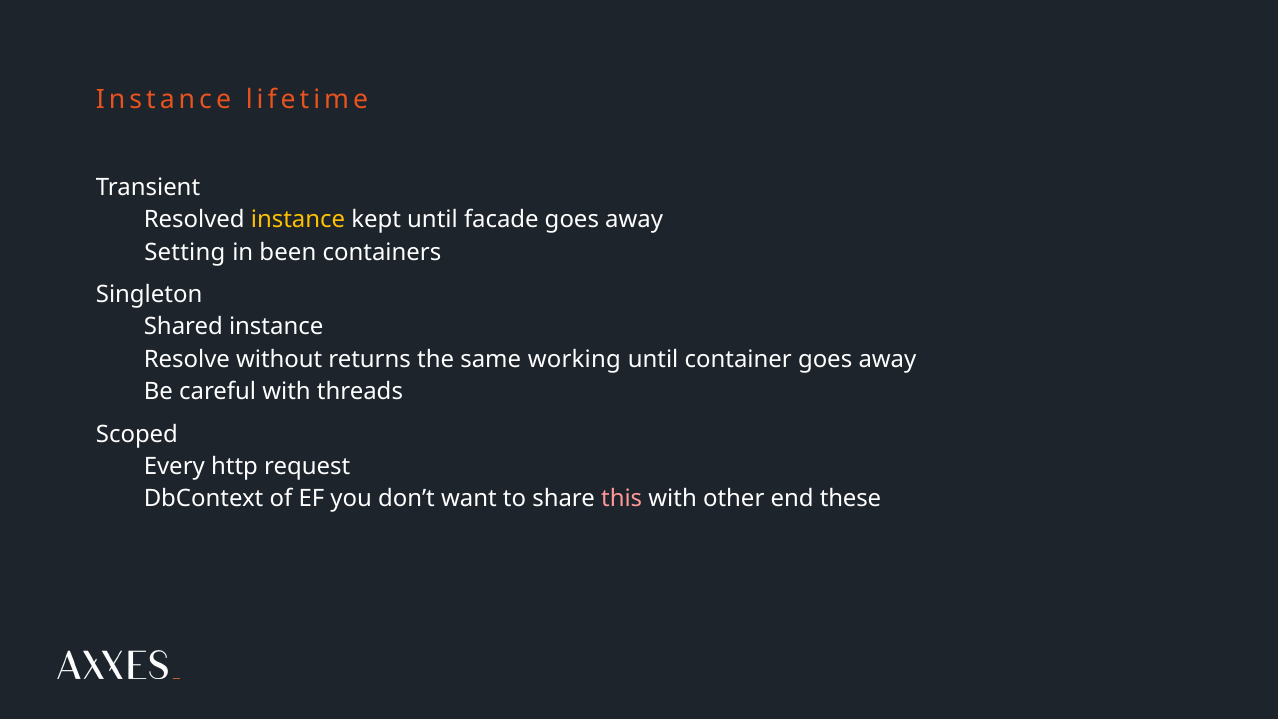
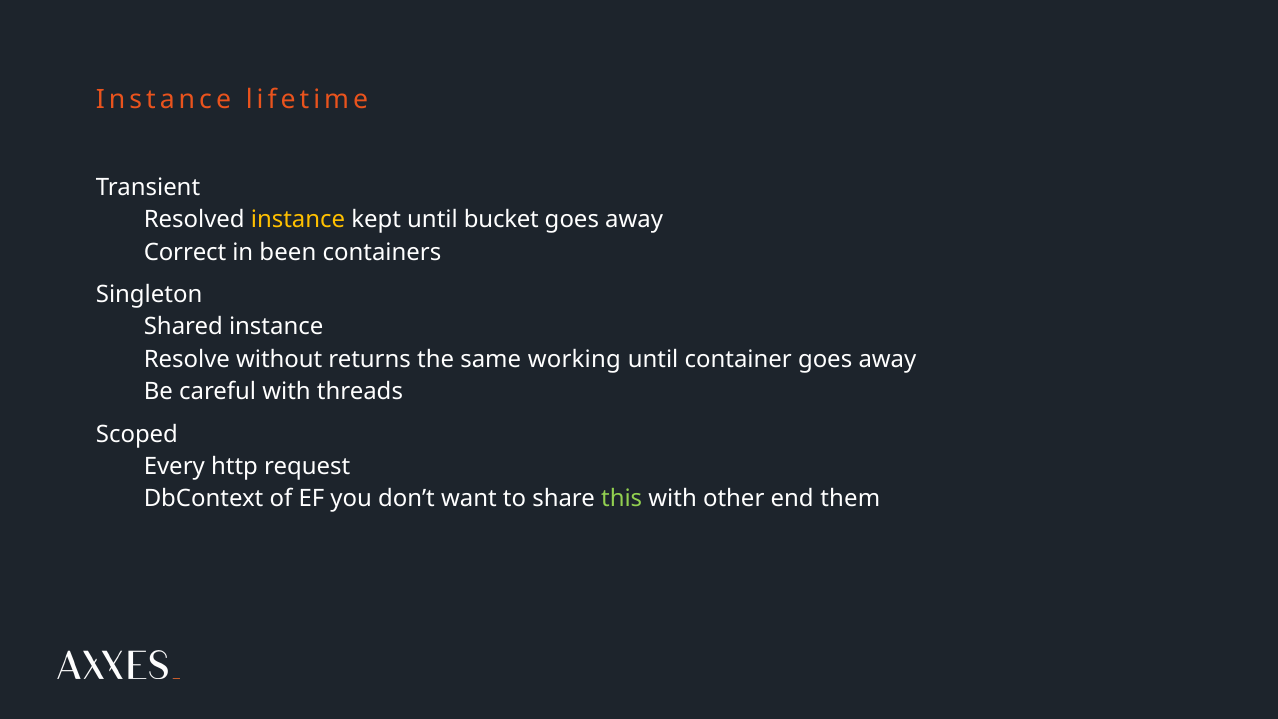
facade: facade -> bucket (501, 220)
Setting: Setting -> Correct (185, 252)
this colour: pink -> light green (622, 499)
these: these -> them (850, 499)
